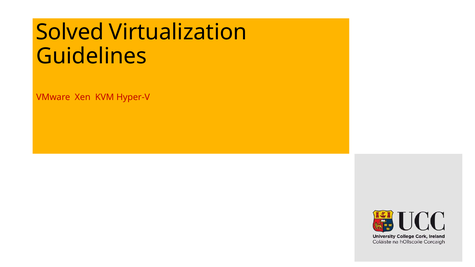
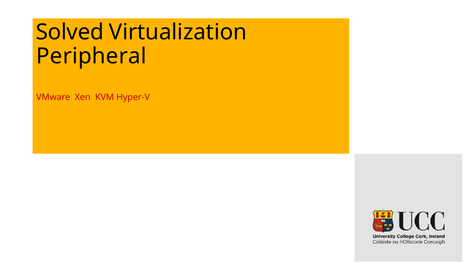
Guidelines: Guidelines -> Peripheral (91, 56)
